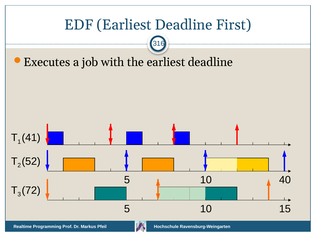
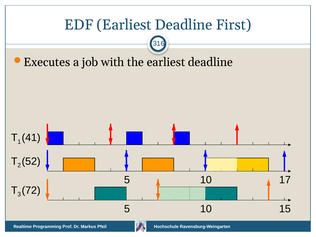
40: 40 -> 17 (285, 180)
